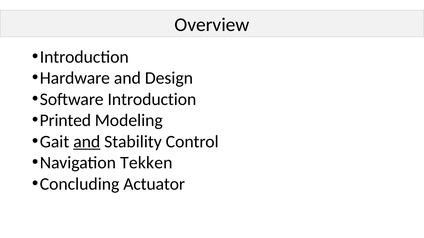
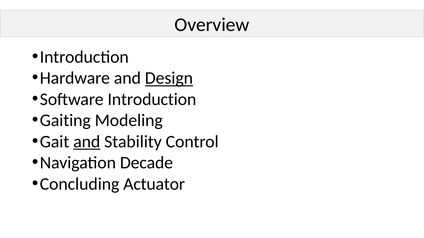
Design underline: none -> present (169, 78)
Printed: Printed -> Gaiting (65, 121)
Tekken: Tekken -> Decade (146, 163)
